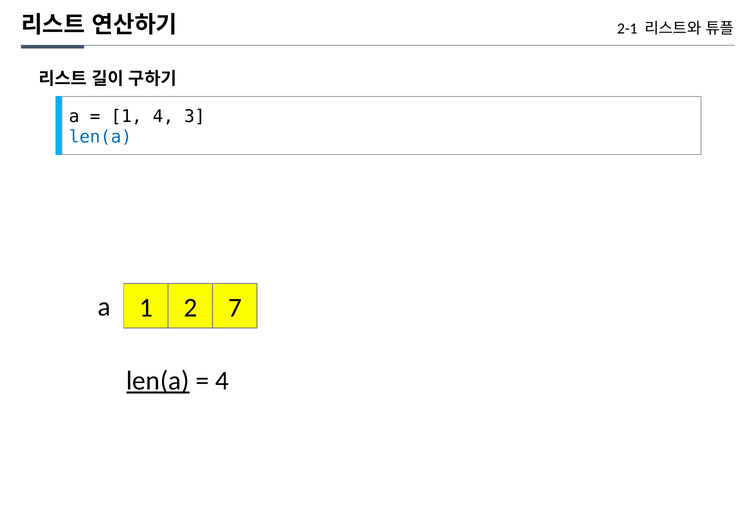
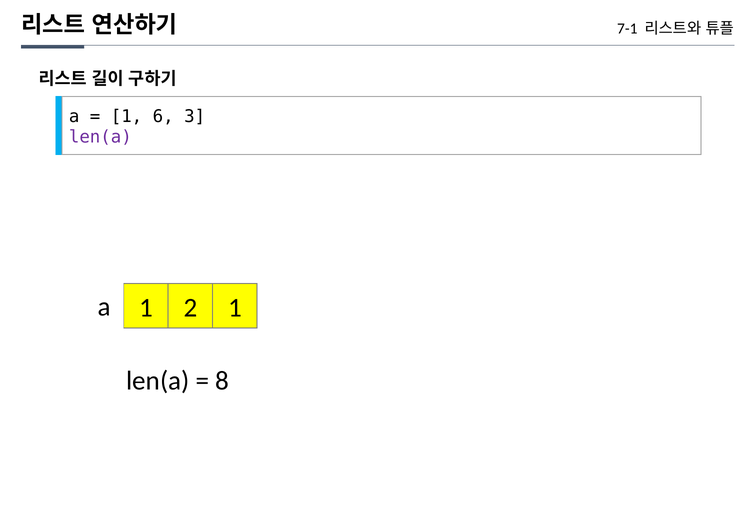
2-1: 2-1 -> 7-1 (627, 29)
1 4: 4 -> 6 (163, 116)
len(a colour: blue -> purple (100, 137)
2 7: 7 -> 1 (235, 307)
len(a underline: present -> none (158, 381)
4: 4 -> 8 (222, 381)
